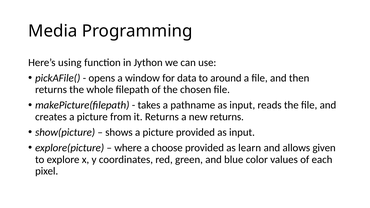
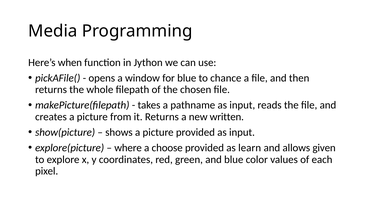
using: using -> when (70, 63)
for data: data -> blue (187, 78)
around: around -> chance (226, 78)
new returns: returns -> written (227, 117)
